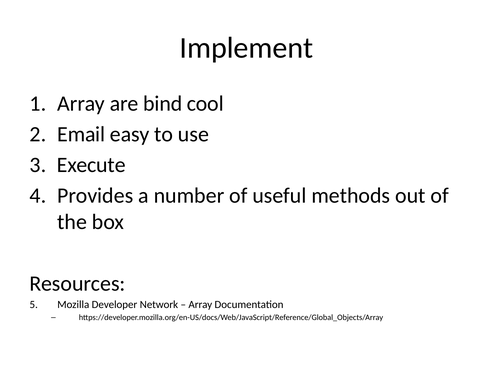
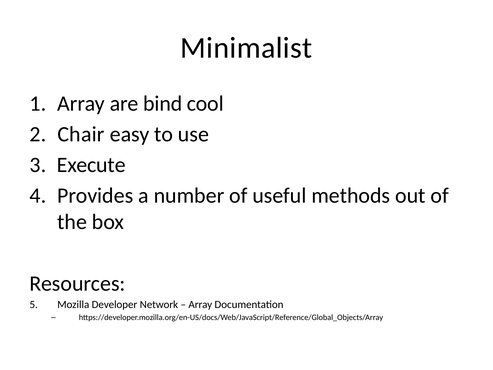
Implement: Implement -> Minimalist (246, 48)
Email: Email -> Chair (81, 134)
